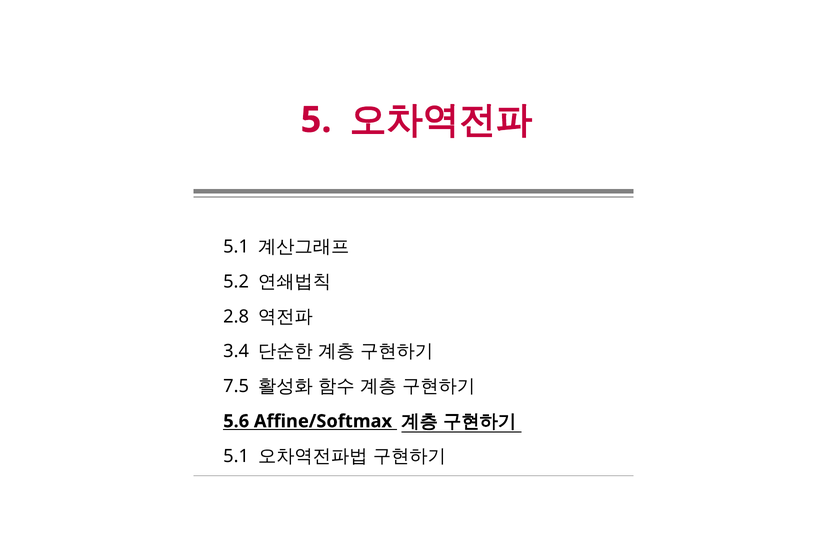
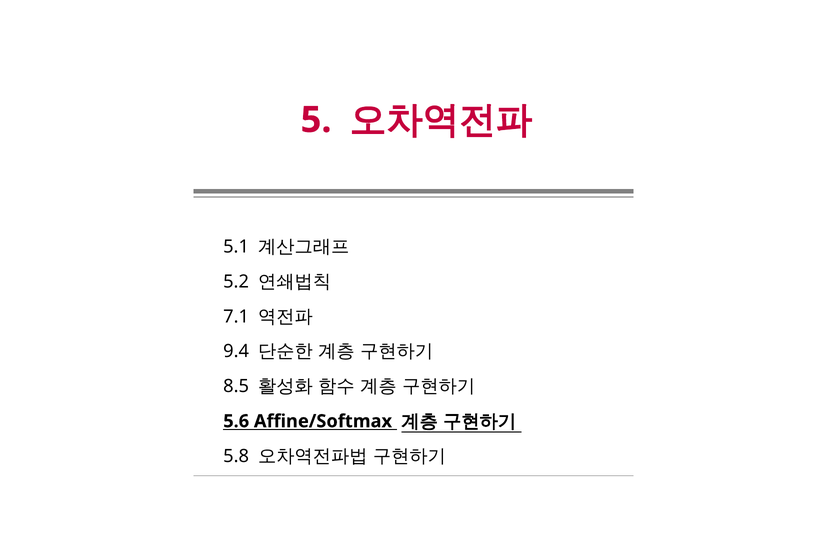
2.8: 2.8 -> 7.1 (236, 316)
3.4: 3.4 -> 9.4 (236, 351)
7.5: 7.5 -> 8.5 (236, 386)
5.1: 5.1 -> 5.8 (236, 456)
